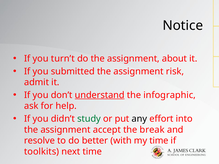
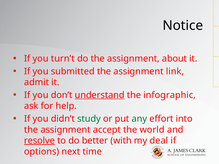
risk: risk -> link (175, 71)
any colour: black -> green (139, 119)
break: break -> world (152, 130)
resolve underline: none -> present (39, 141)
my time: time -> deal (159, 141)
toolkits: toolkits -> options (42, 152)
